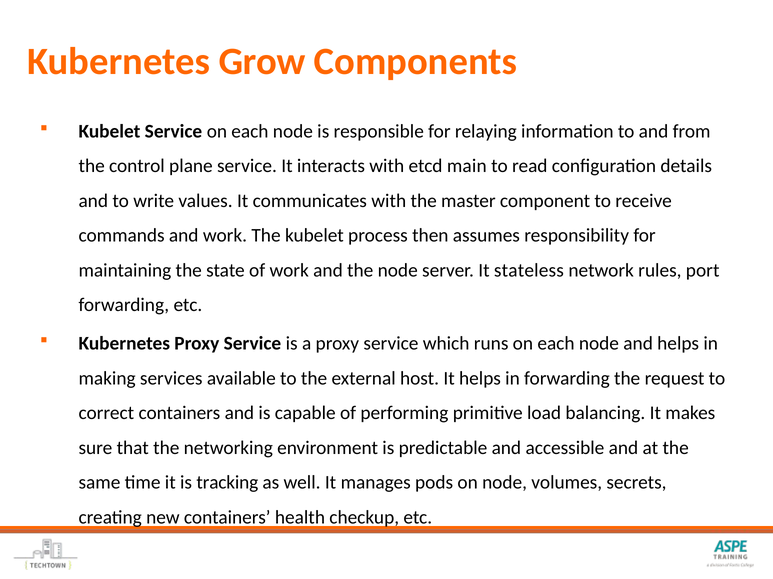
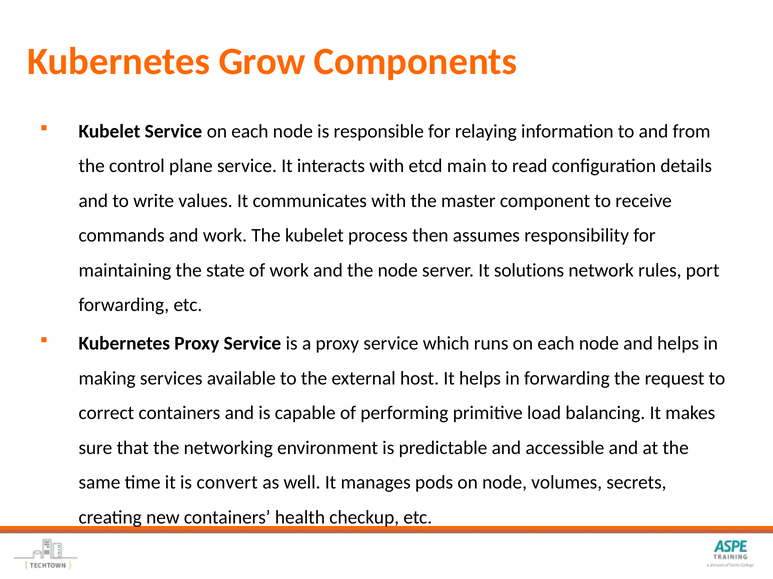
stateless: stateless -> solutions (529, 271)
tracking: tracking -> convert (227, 483)
